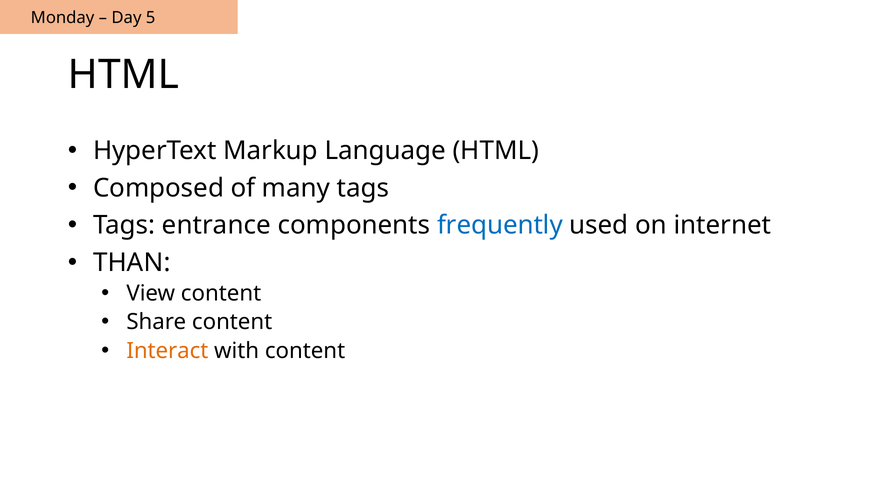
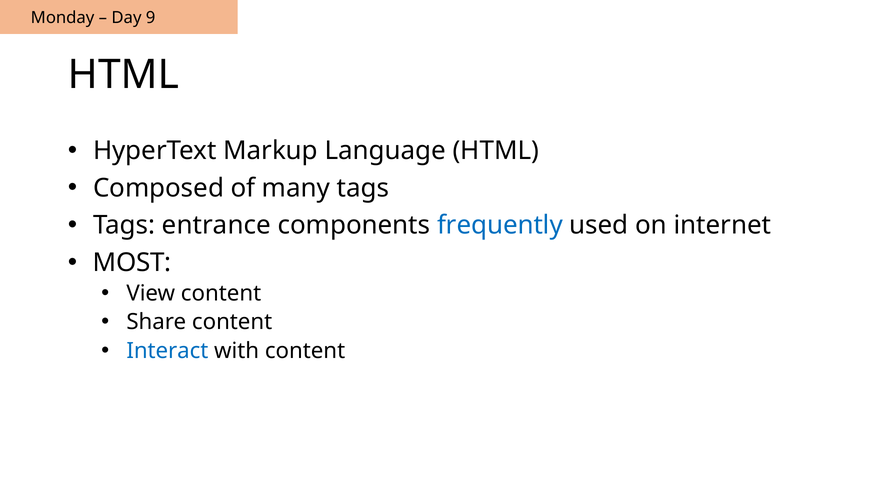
5: 5 -> 9 (151, 18)
THAN: THAN -> MOST (132, 263)
Interact colour: orange -> blue (167, 351)
